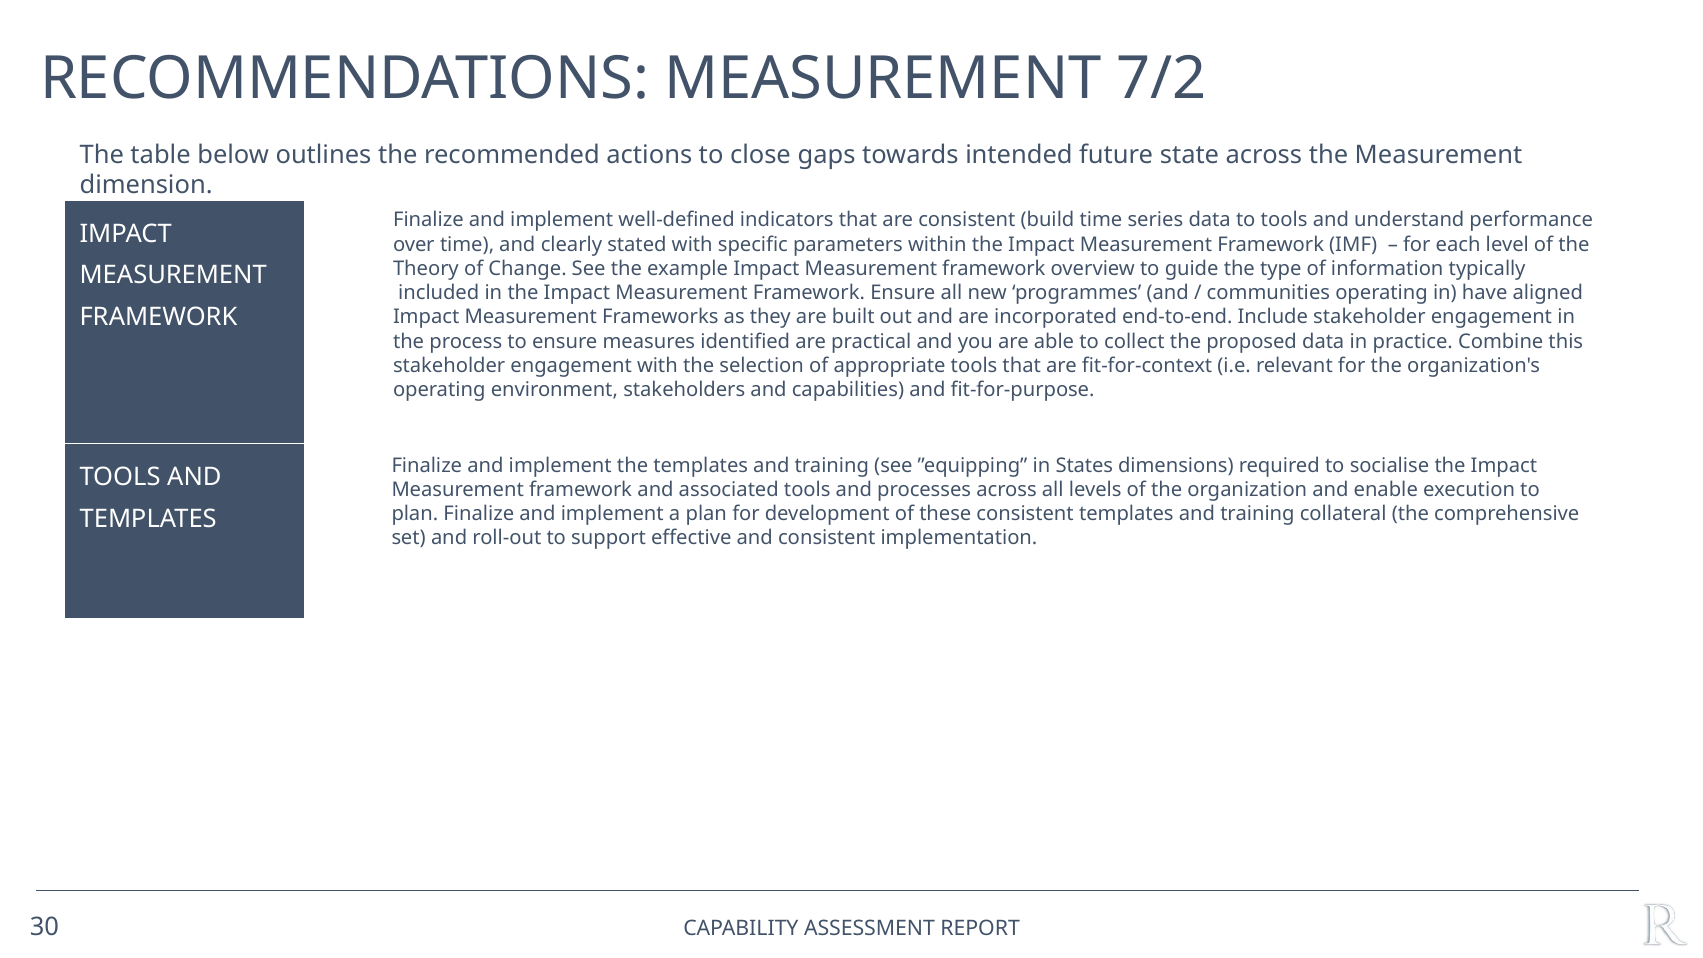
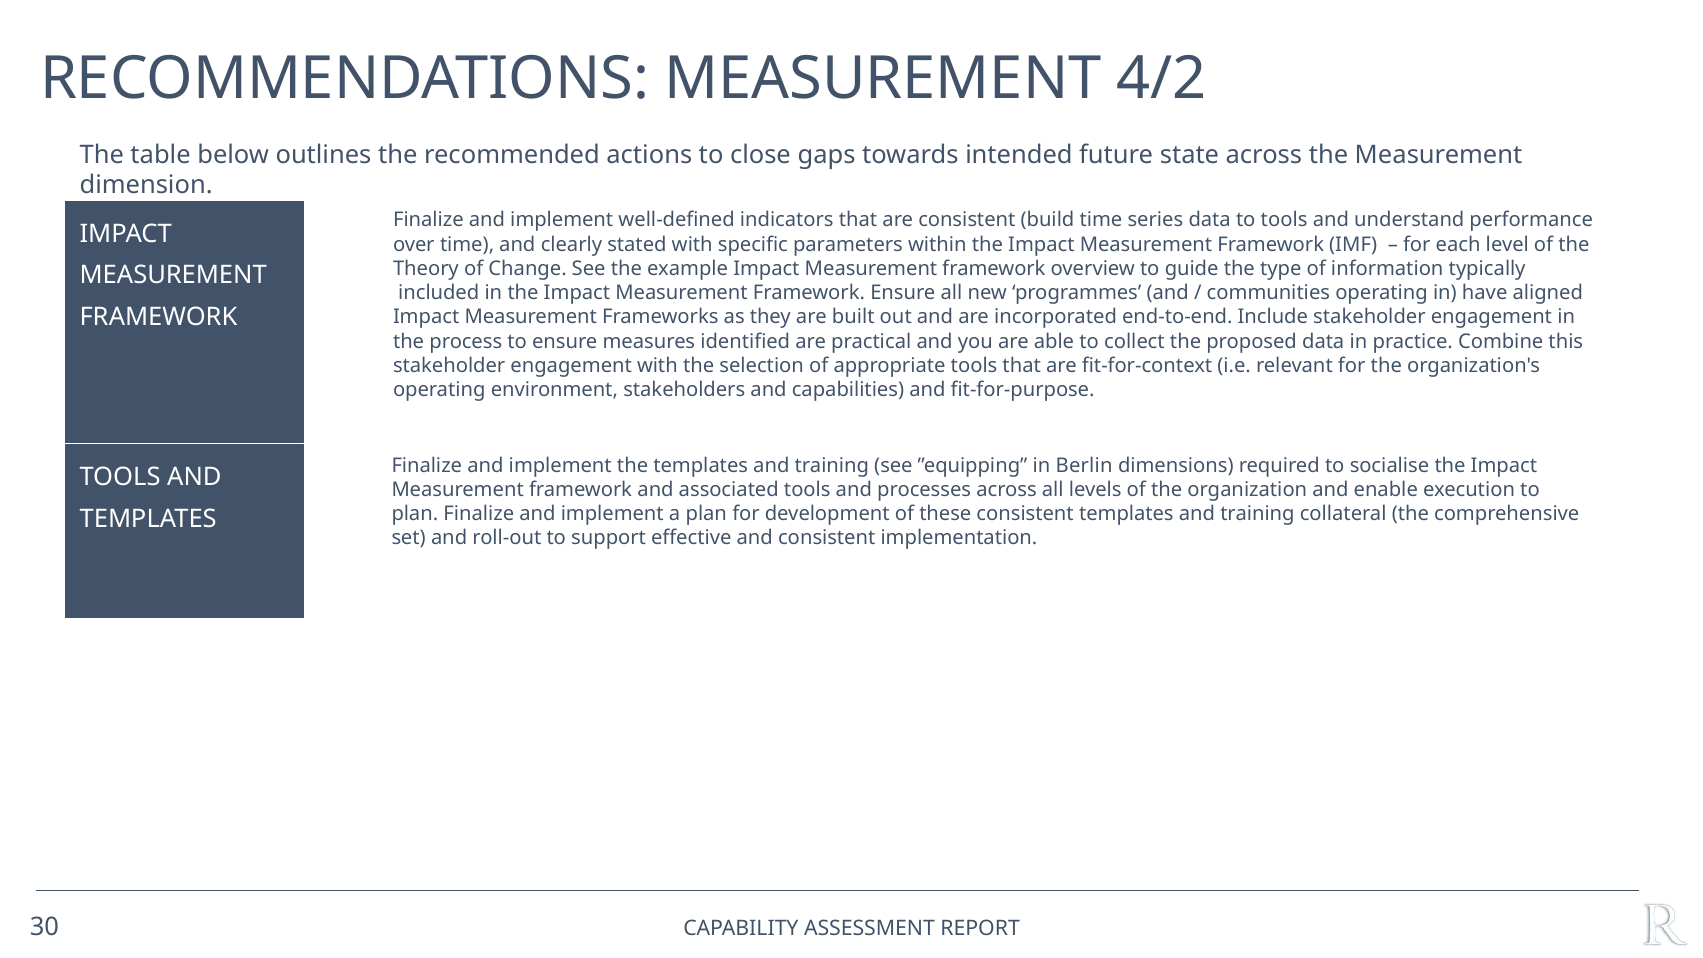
7/2: 7/2 -> 4/2 (1162, 79)
States: States -> Berlin (1084, 466)
